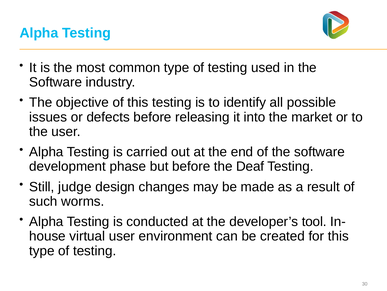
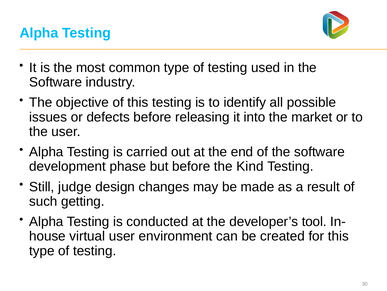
Deaf: Deaf -> Kind (250, 166)
worms: worms -> getting (83, 201)
